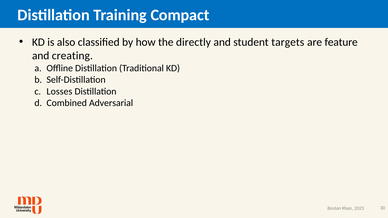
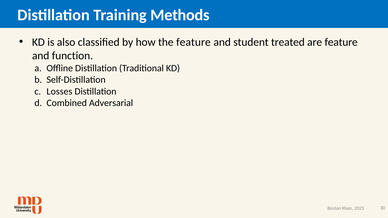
Compact: Compact -> Methods (180, 15)
the directly: directly -> feature (193, 42)
targets: targets -> treated (288, 42)
creating: creating -> function (72, 56)
